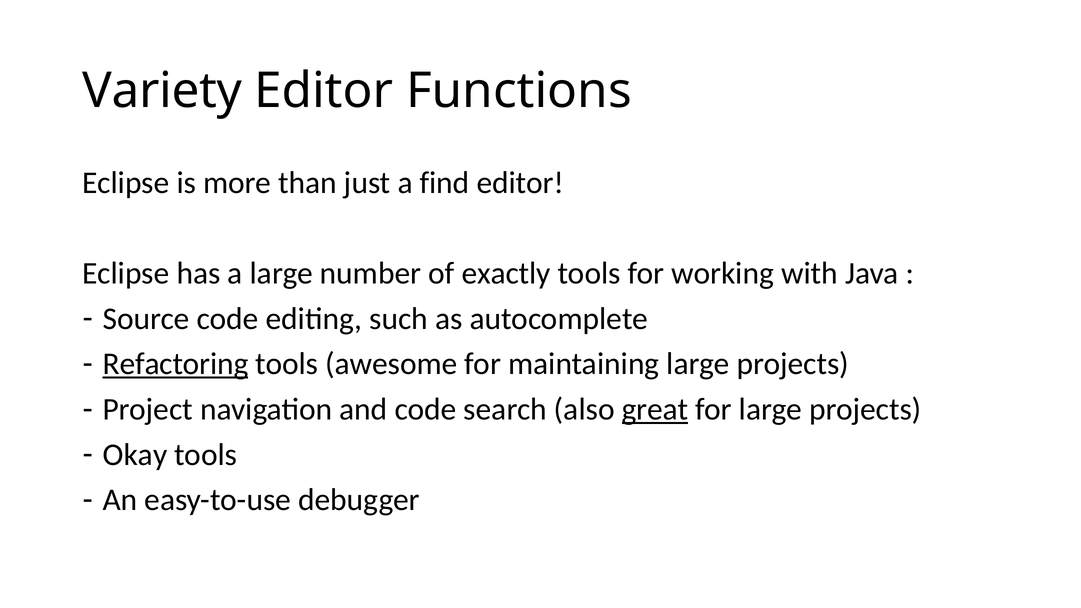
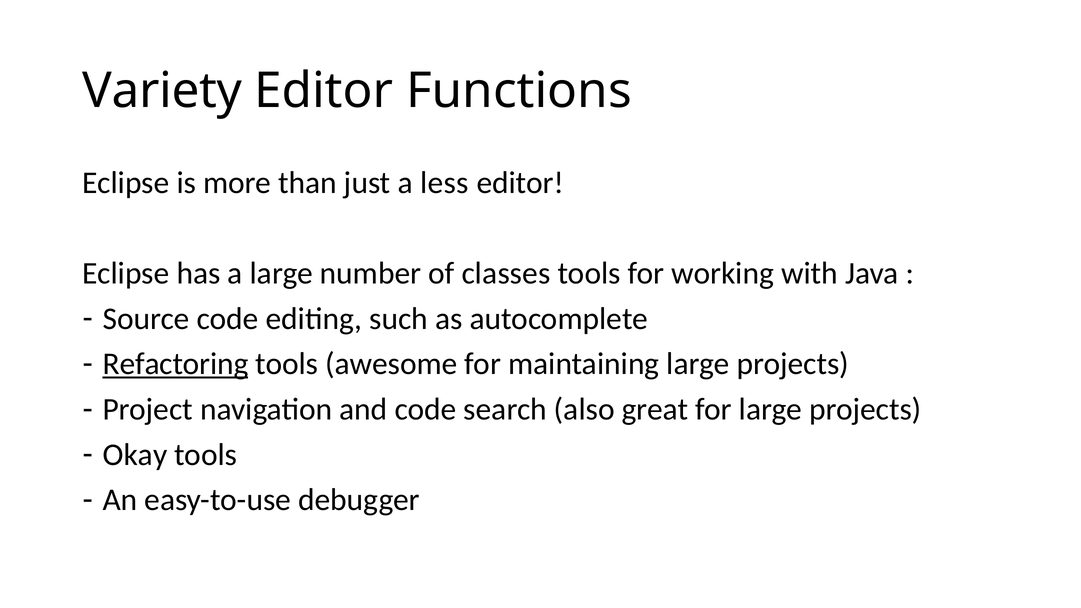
find: find -> less (444, 183)
exactly: exactly -> classes (506, 273)
great underline: present -> none (655, 409)
